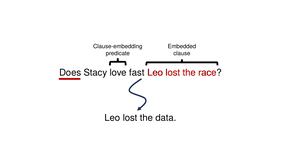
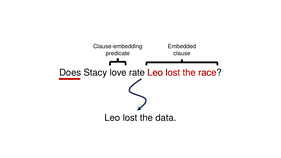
fast: fast -> rate (137, 73)
